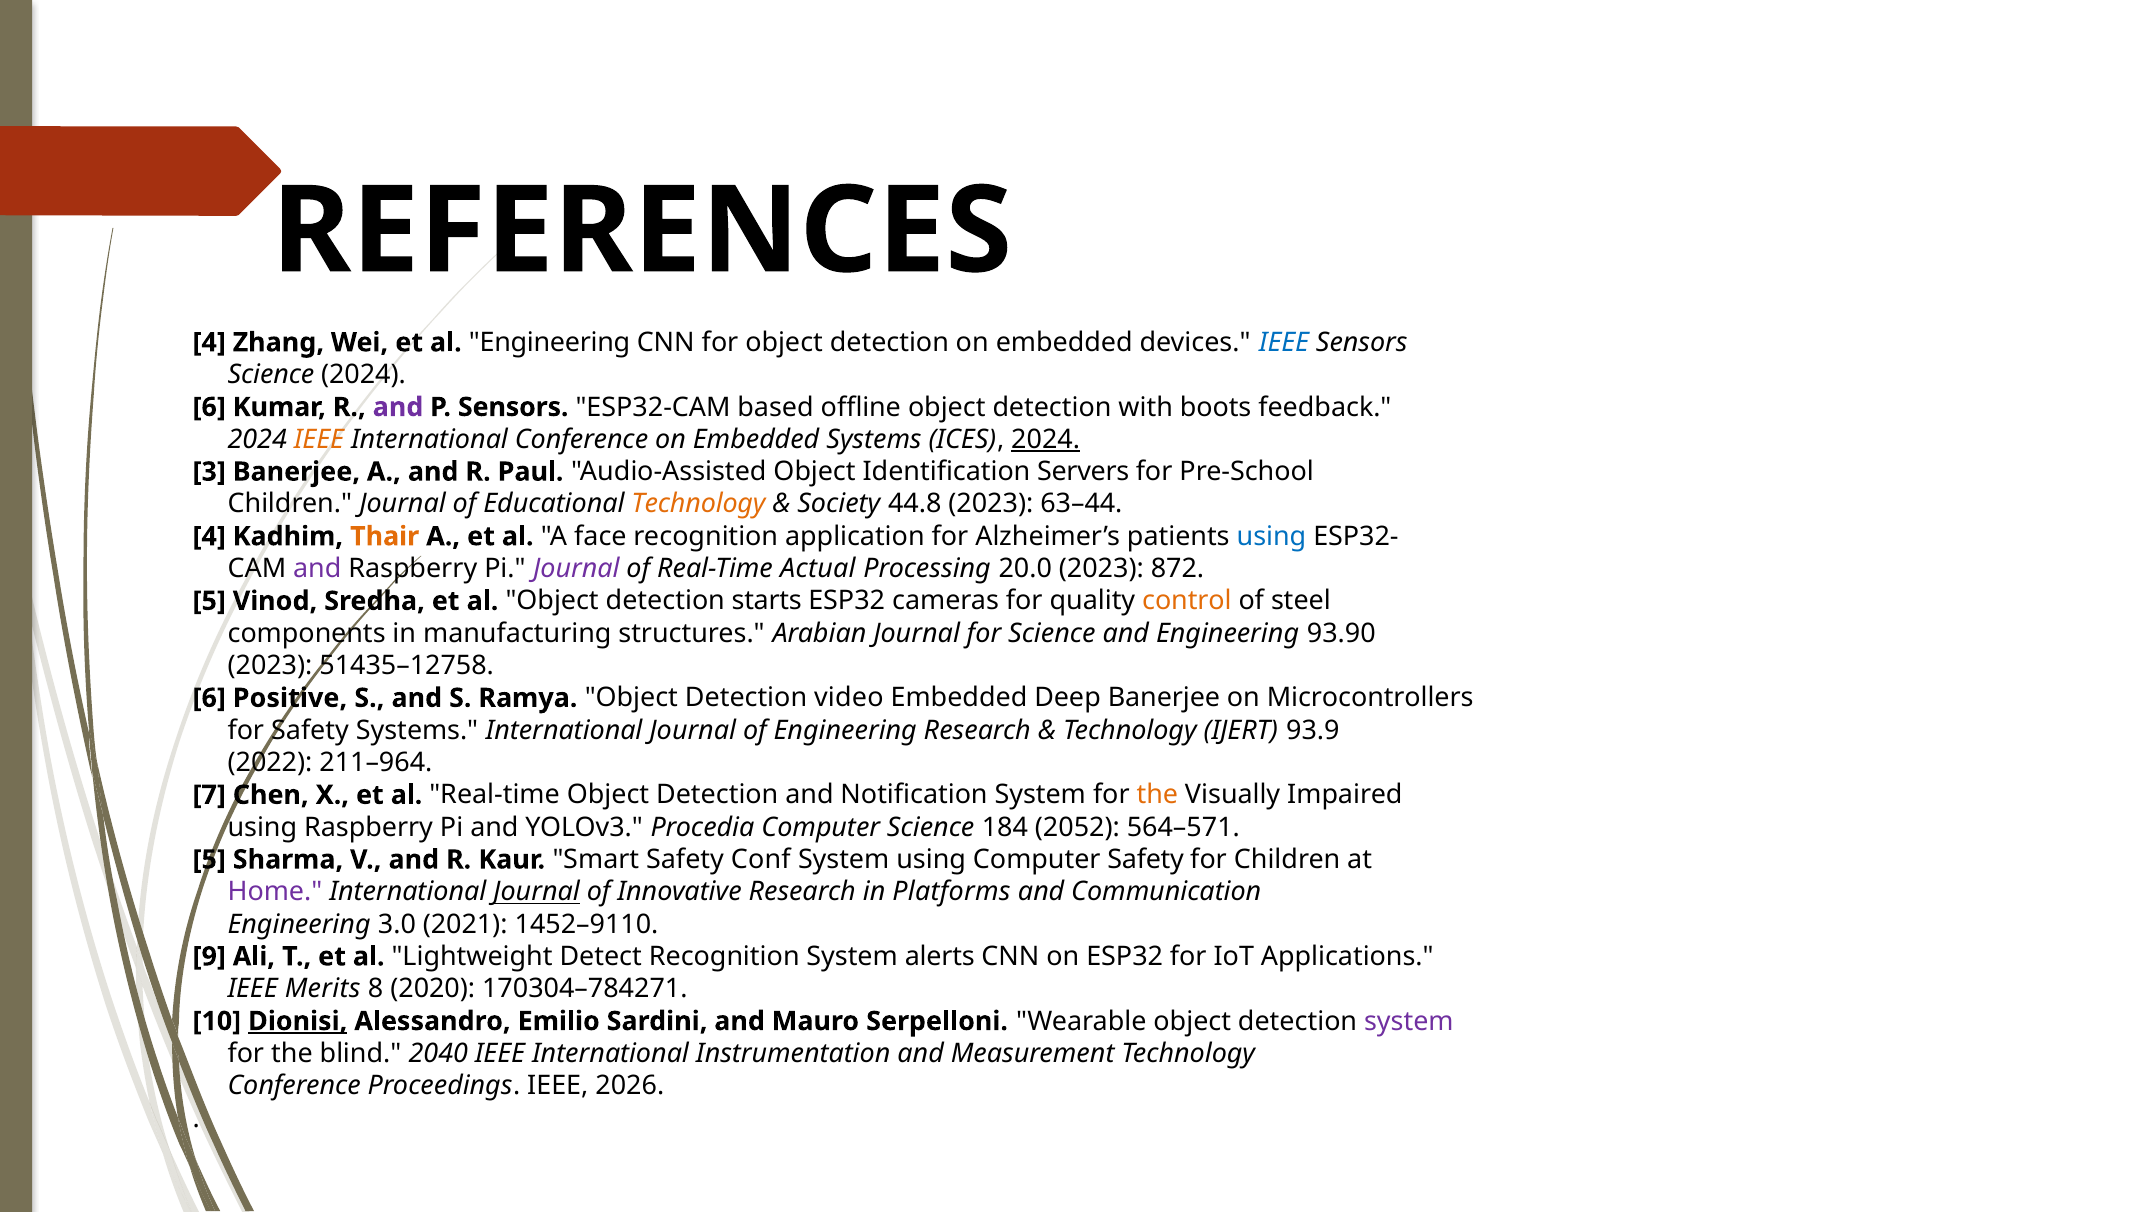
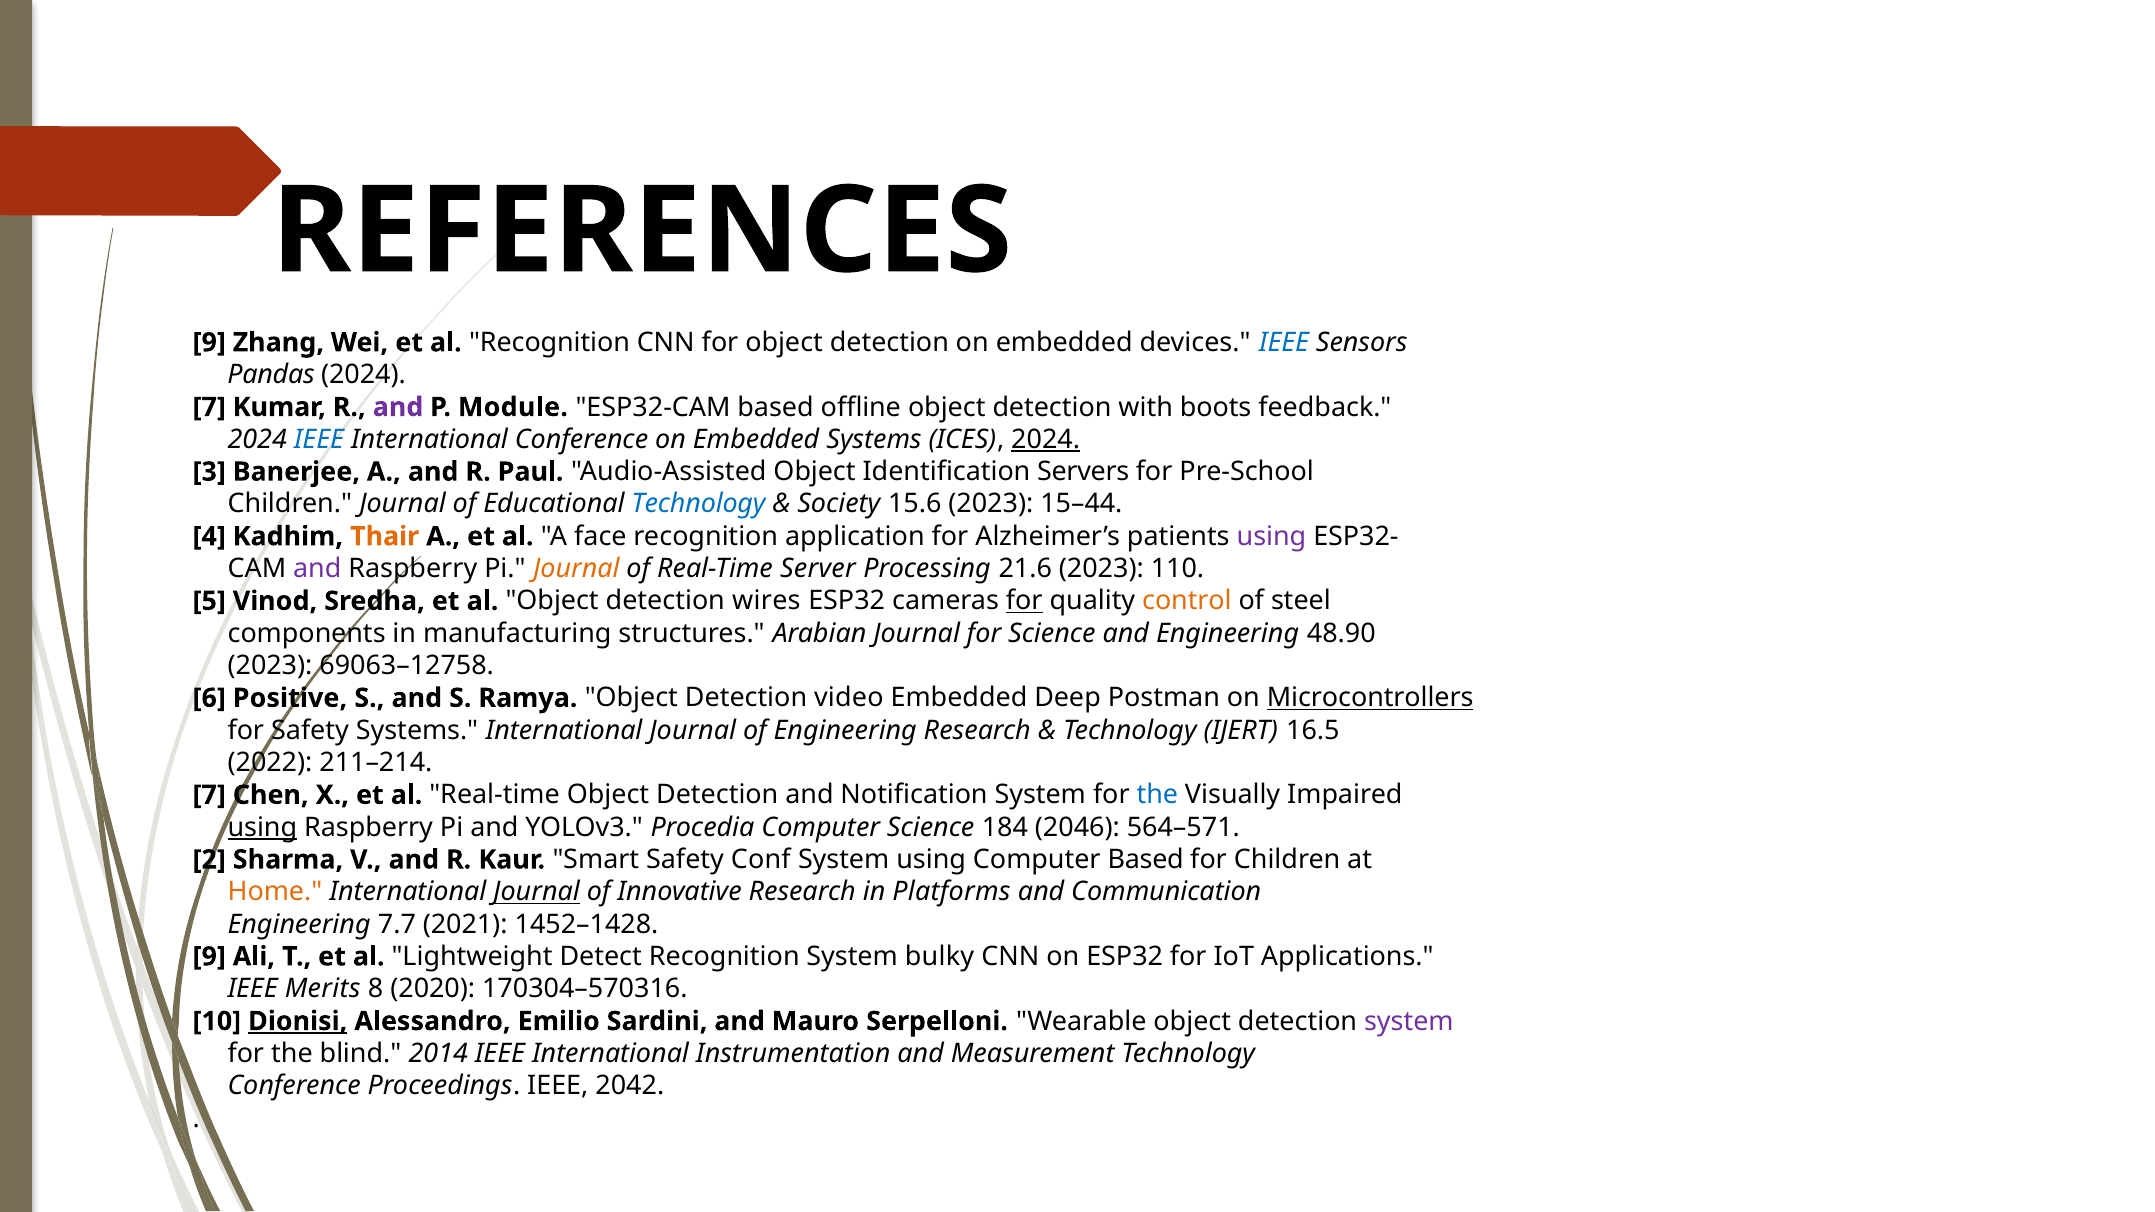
4: 4 -> 9 (209, 343)
al Engineering: Engineering -> Recognition (549, 343)
Science: Science -> Pandas (271, 375)
6: 6 -> 7 (209, 407)
P Sensors: Sensors -> Module (513, 407)
IEEE colour: orange -> blue (319, 440)
Technology colour: orange -> blue (698, 504)
44.8: 44.8 -> 15.6 (915, 504)
63–44: 63–44 -> 15–44 (1081, 504)
using colour: blue -> purple (1271, 536)
Journal colour: purple -> orange (576, 569)
Actual: Actual -> Server (818, 569)
20.0: 20.0 -> 21.6 (1025, 569)
872: 872 -> 110 (1177, 569)
starts: starts -> wires (766, 601)
for underline: none -> present (1024, 601)
93.90: 93.90 -> 48.90 (1341, 633)
51435–12758: 51435–12758 -> 69063–12758 (407, 666)
Deep Banerjee: Banerjee -> Postman (1164, 698)
Microcontrollers underline: none -> present (1370, 698)
93.9: 93.9 -> 16.5 (1313, 730)
211–964: 211–964 -> 211–214 (376, 763)
the colour: orange -> blue (1157, 795)
using underline: none -> present (262, 827)
2052: 2052 -> 2046 (1077, 827)
5: 5 -> 2 (209, 860)
Computer Safety: Safety -> Based (1146, 860)
Home colour: purple -> orange (275, 892)
3.0: 3.0 -> 7.7 (397, 924)
1452–9110: 1452–9110 -> 1452–1428 (587, 924)
alerts: alerts -> bulky (940, 957)
170304–784271: 170304–784271 -> 170304–570316 (585, 989)
2040: 2040 -> 2014 (438, 1054)
2026: 2026 -> 2042 (630, 1086)
